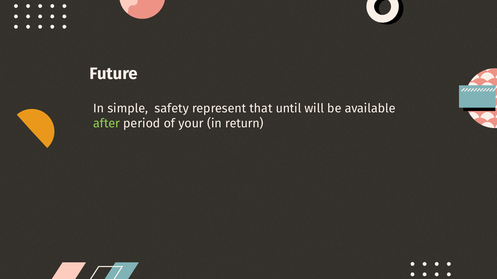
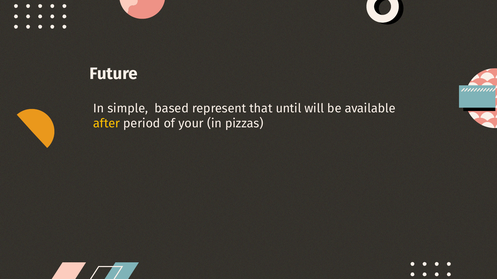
safety: safety -> based (172, 109)
after colour: light green -> yellow (107, 124)
return: return -> pizzas (244, 124)
